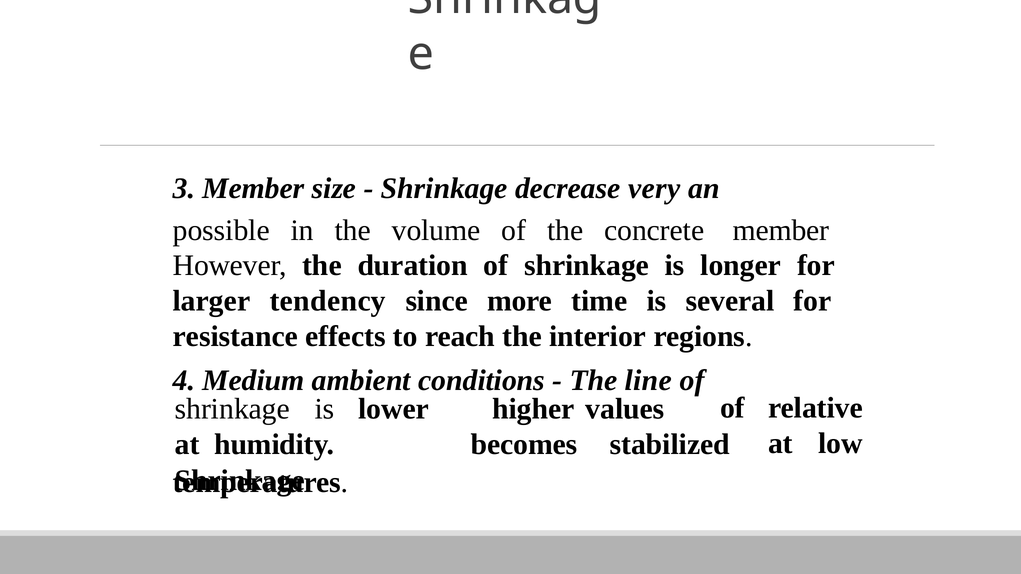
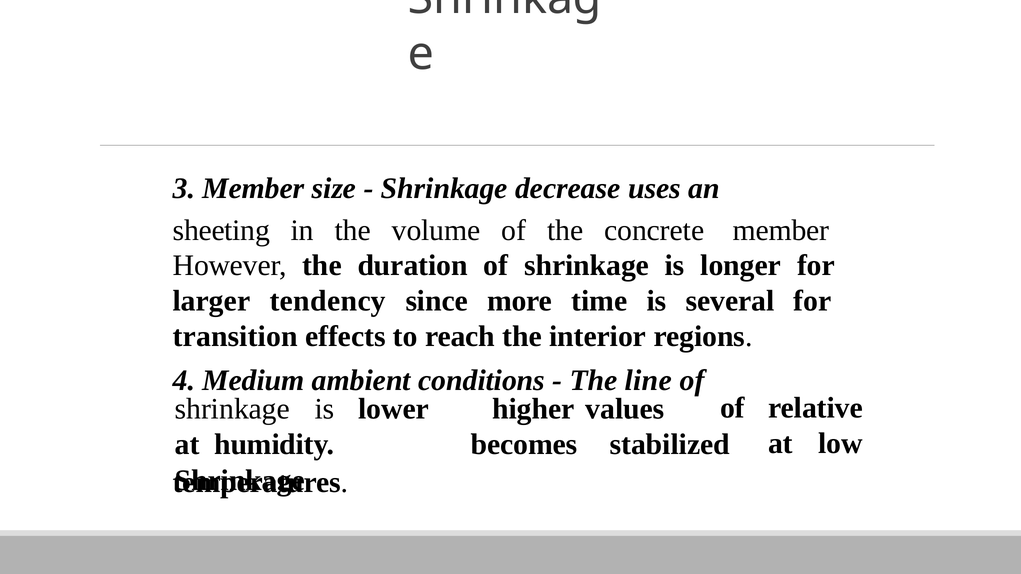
very: very -> uses (654, 189)
possible: possible -> sheeting (221, 230)
resistance: resistance -> transition (235, 337)
